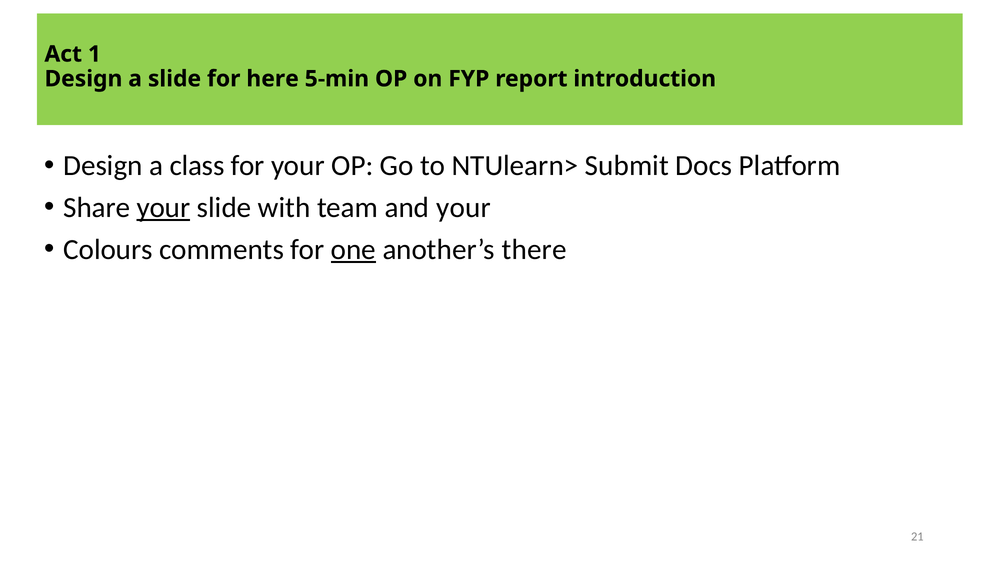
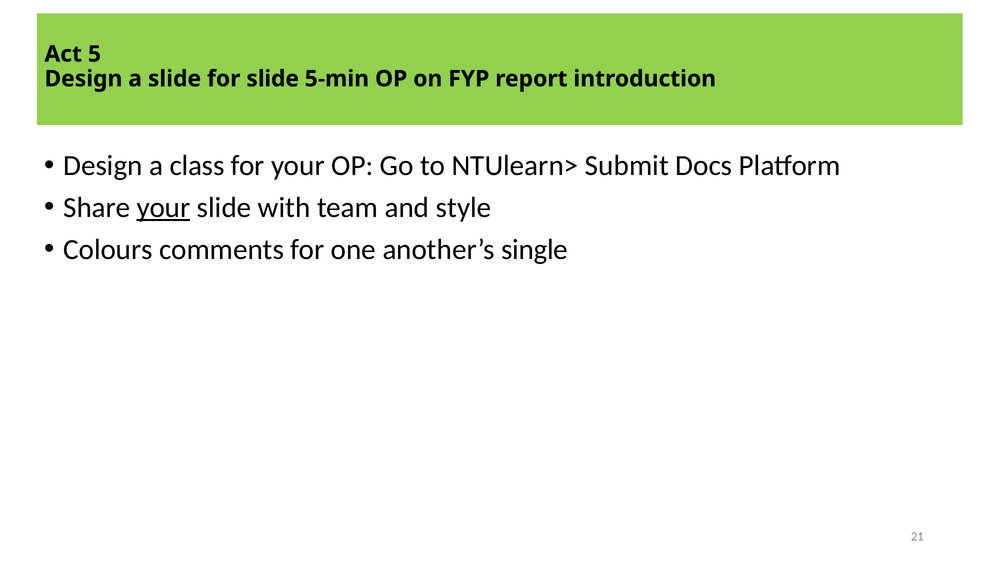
1: 1 -> 5 (94, 54)
for here: here -> slide (273, 79)
and your: your -> style (464, 208)
one underline: present -> none (353, 250)
there: there -> single (535, 250)
